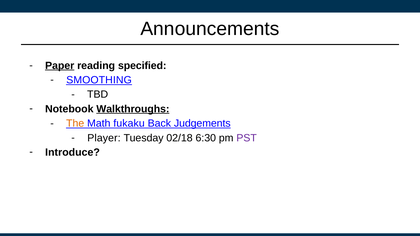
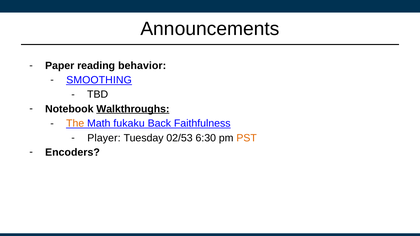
Paper underline: present -> none (60, 66)
specified: specified -> behavior (142, 66)
Judgements: Judgements -> Faithfulness (202, 124)
02/18: 02/18 -> 02/53 (180, 138)
PST colour: purple -> orange (247, 138)
Introduce: Introduce -> Encoders (72, 153)
